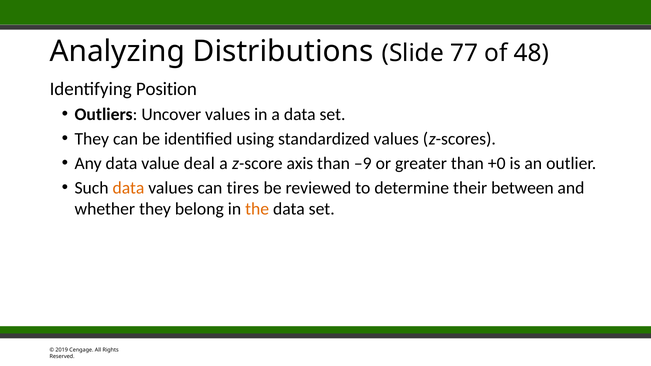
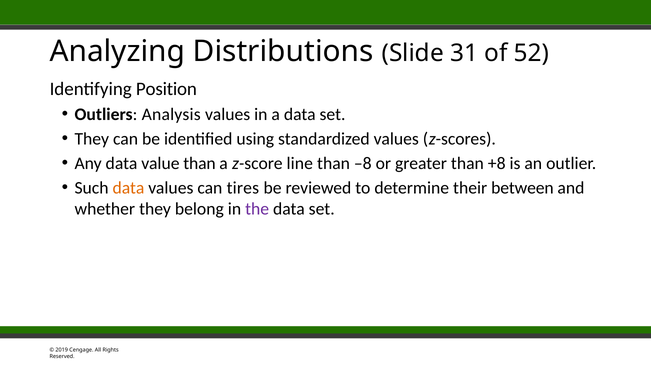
77: 77 -> 31 (464, 53)
48: 48 -> 52 (531, 53)
Uncover: Uncover -> Analysis (171, 114)
value deal: deal -> than (200, 164)
axis: axis -> line (300, 164)
–9: –9 -> –8 (363, 164)
+0: +0 -> +8 (497, 164)
the colour: orange -> purple (257, 209)
